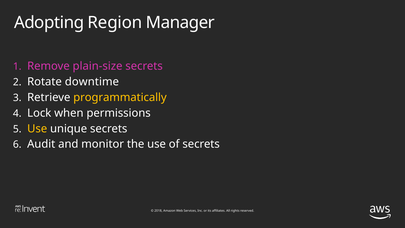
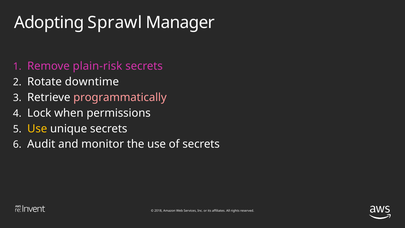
Region: Region -> Sprawl (115, 23)
plain-size: plain-size -> plain-risk (98, 66)
programmatically colour: yellow -> pink (120, 97)
